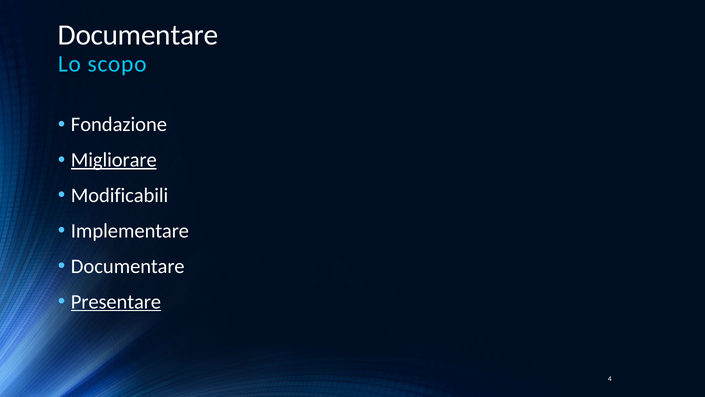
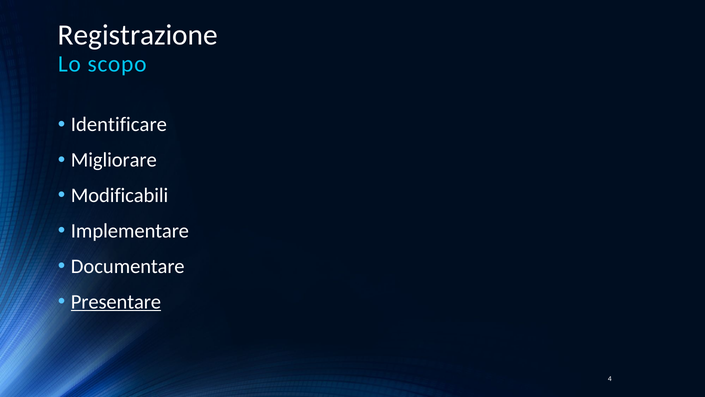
Documentare: Documentare -> Registrazione (138, 35)
Fondazione: Fondazione -> Identificare (119, 124)
Migliorare underline: present -> none (114, 160)
